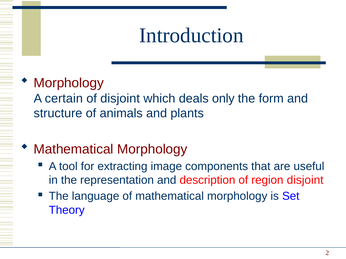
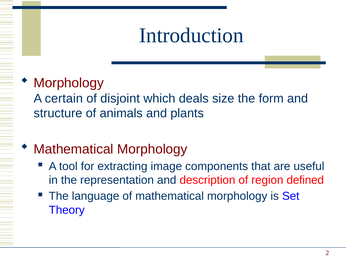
only: only -> size (223, 99)
region disjoint: disjoint -> defined (305, 180)
